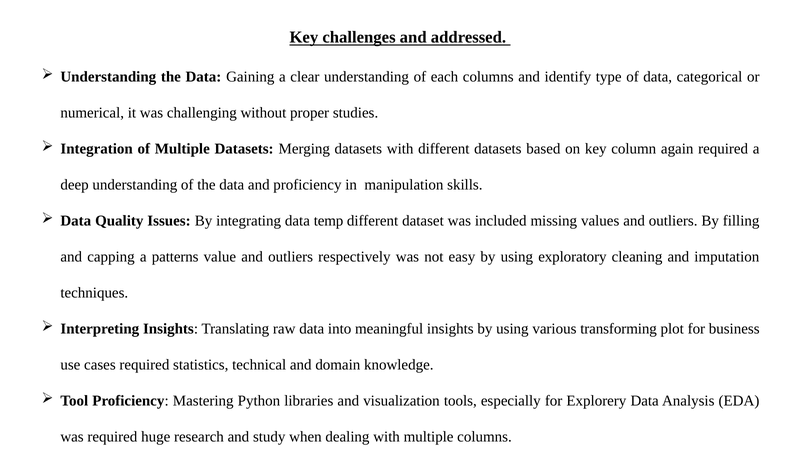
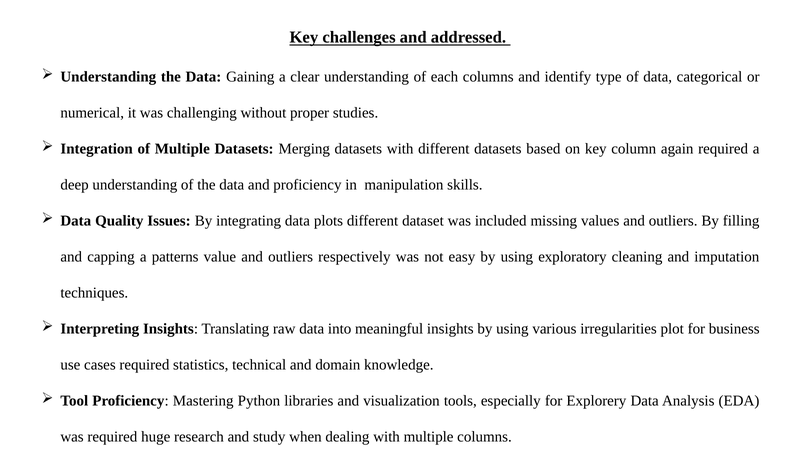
temp: temp -> plots (328, 221)
transforming: transforming -> irregularities (619, 329)
